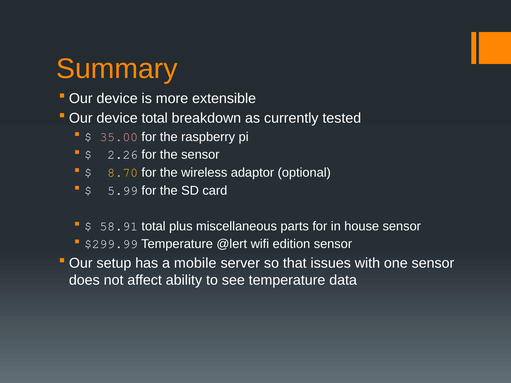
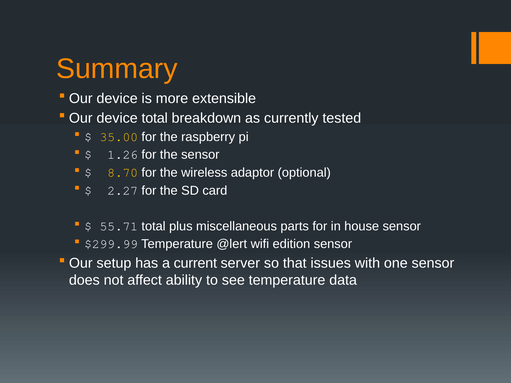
35.00 colour: pink -> yellow (119, 137)
2.26: 2.26 -> 1.26 (123, 155)
5.99: 5.99 -> 2.27 (123, 191)
58.91: 58.91 -> 55.71 (119, 226)
mobile: mobile -> current (195, 263)
